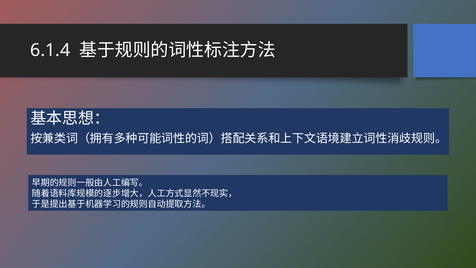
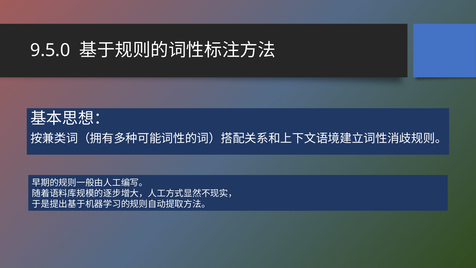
6.1.4: 6.1.4 -> 9.5.0 (50, 50)
